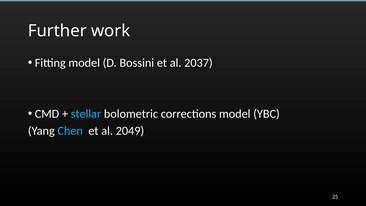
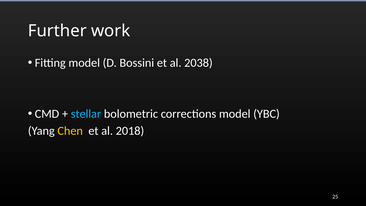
2037: 2037 -> 2038 (198, 63)
Chen colour: light blue -> yellow (70, 131)
2049: 2049 -> 2018 (130, 131)
